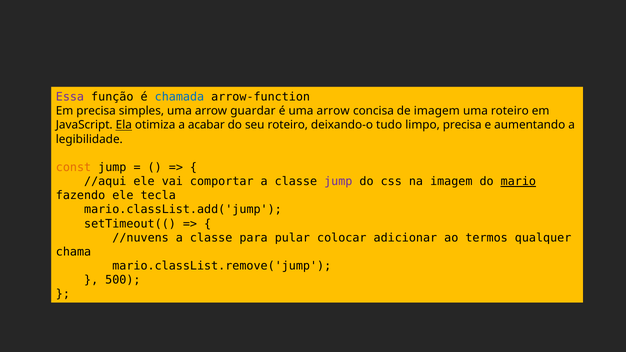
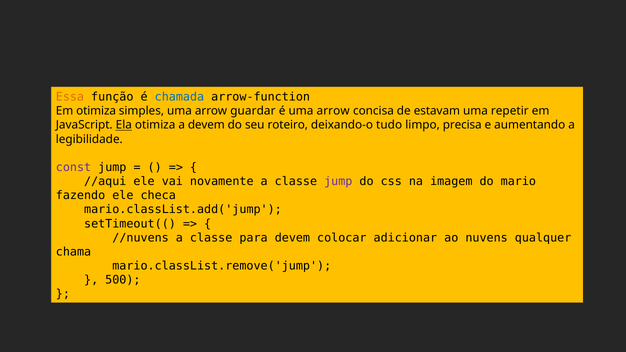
Essa colour: purple -> orange (70, 97)
Em precisa: precisa -> otimiza (96, 111)
de imagem: imagem -> estavam (437, 111)
uma roteiro: roteiro -> repetir (510, 111)
a acabar: acabar -> devem (206, 125)
const colour: orange -> purple (73, 167)
comportar: comportar -> novamente (222, 181)
mario underline: present -> none (518, 181)
tecla: tecla -> checa (158, 196)
para pular: pular -> devem (292, 238)
termos: termos -> nuvens (487, 238)
